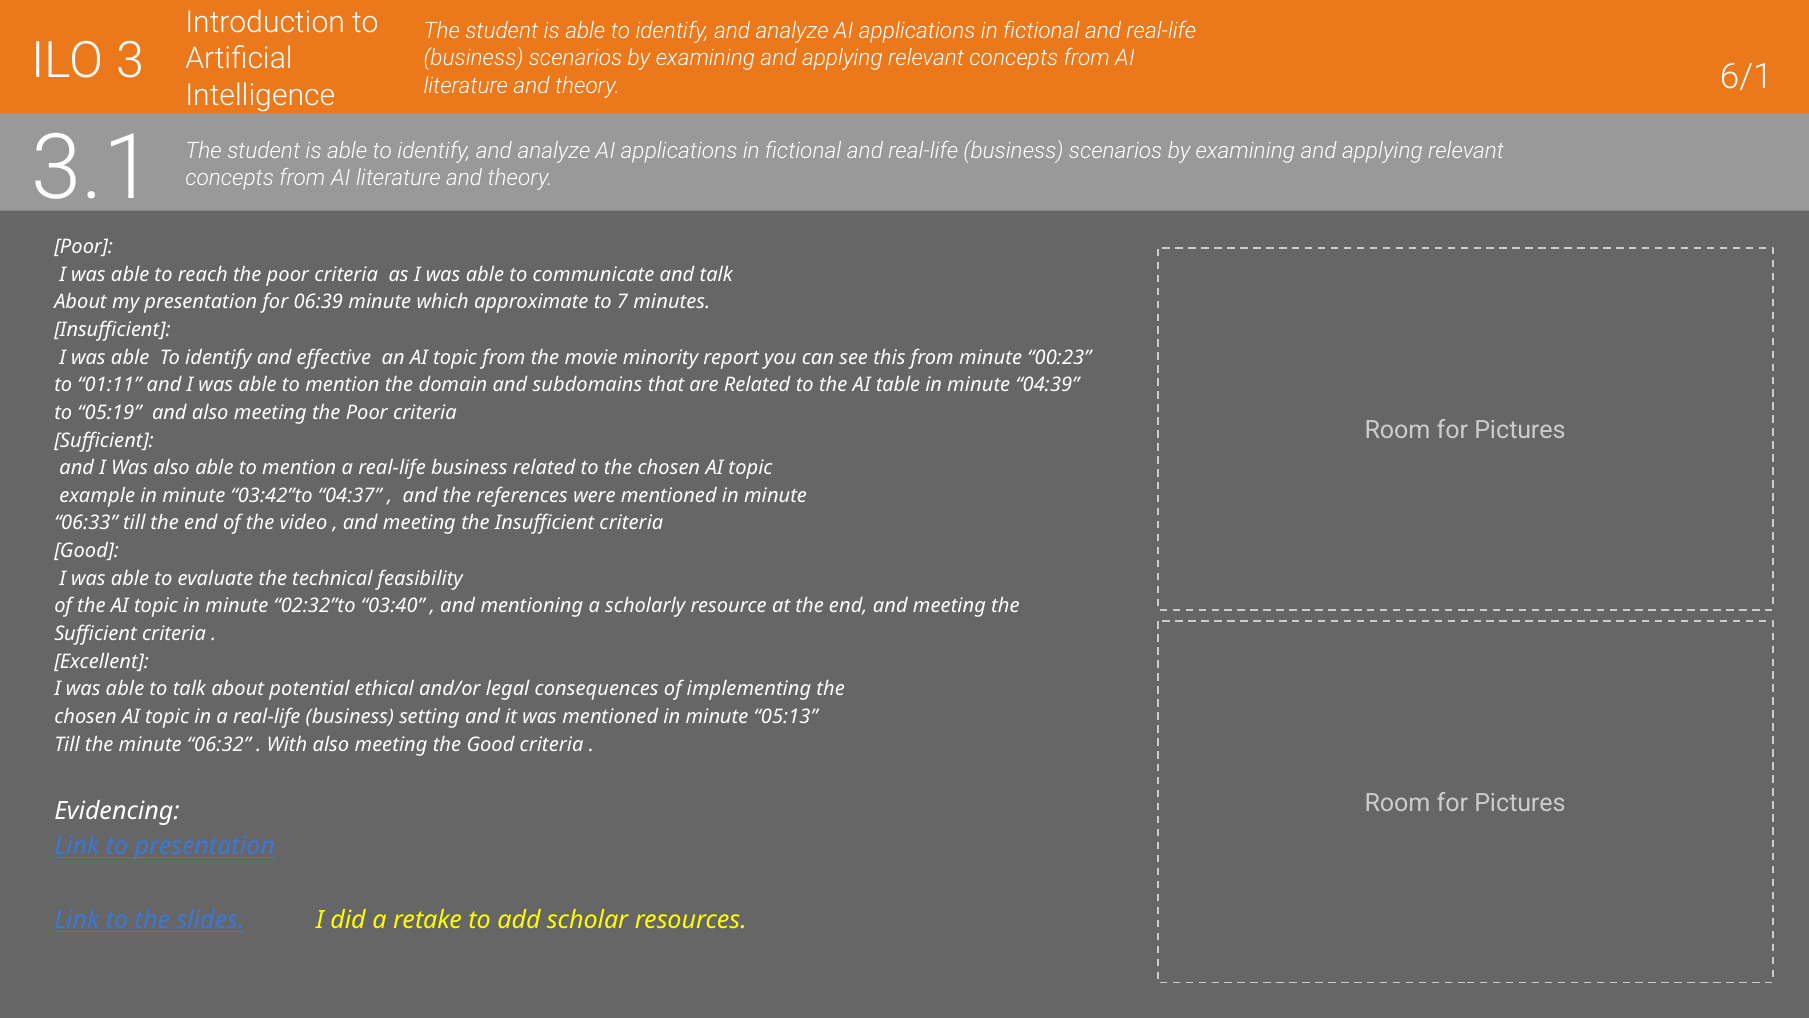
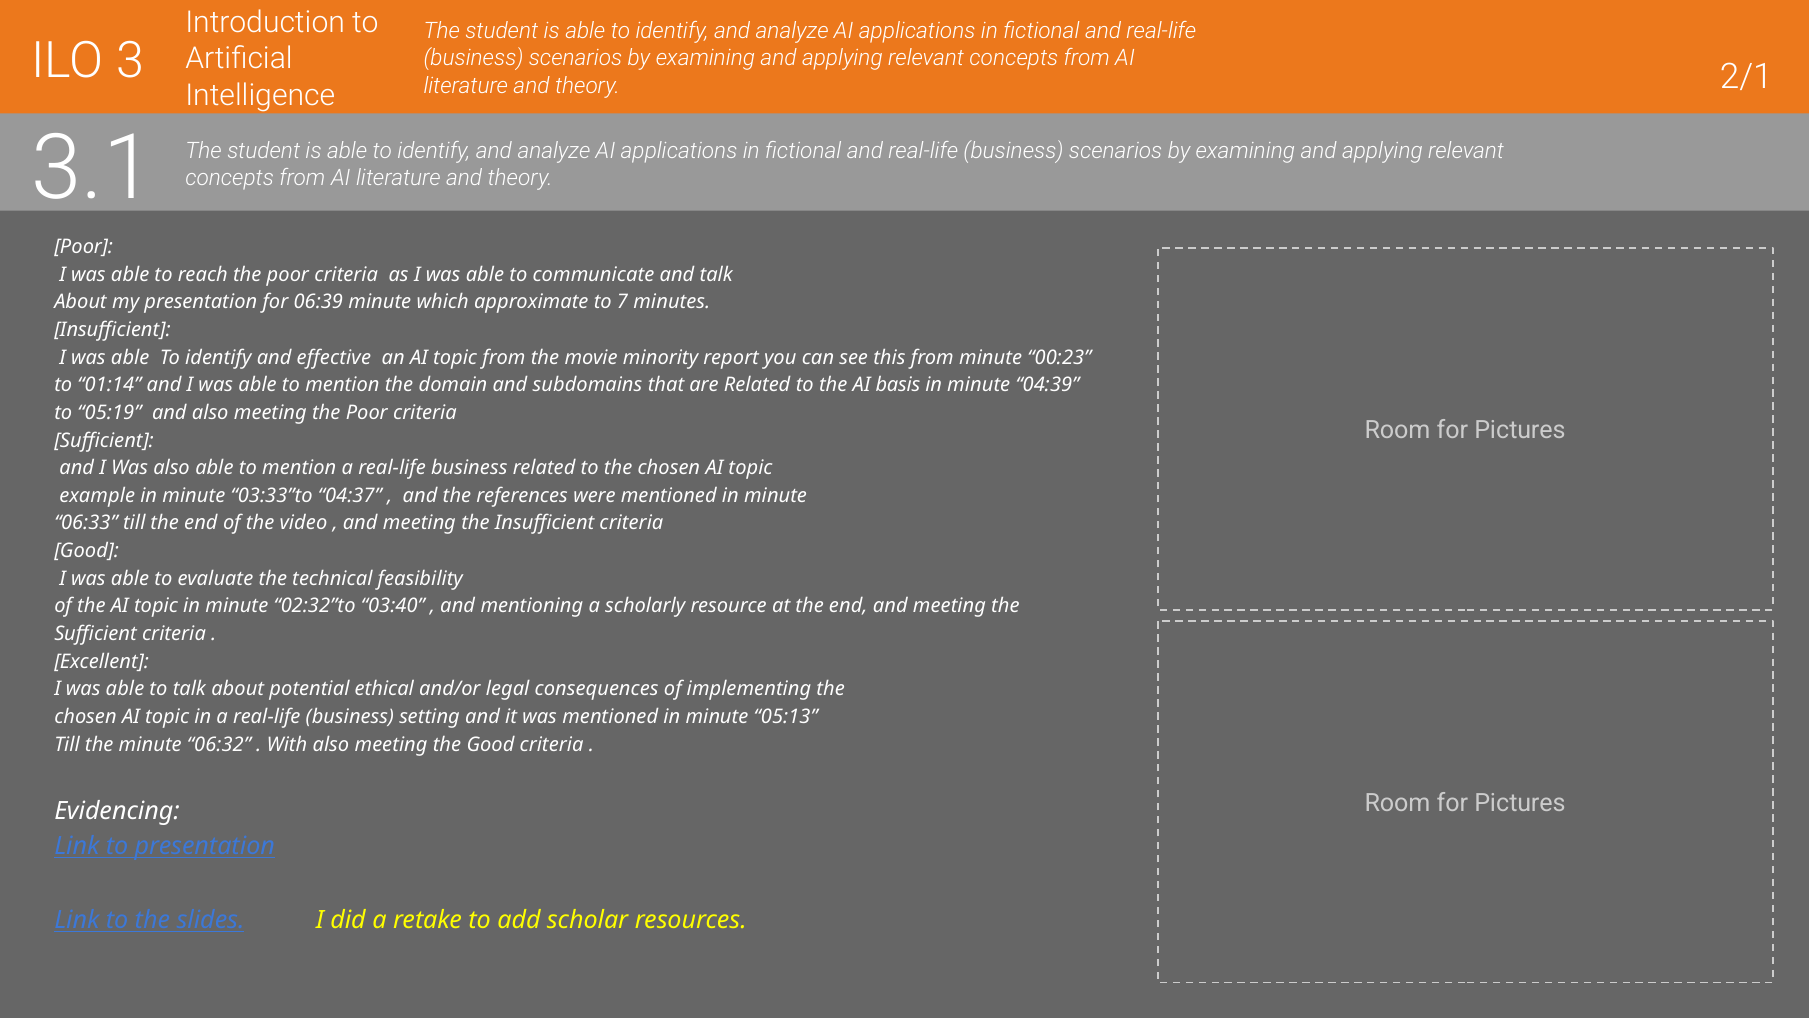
6/1: 6/1 -> 2/1 (1746, 77)
01:11: 01:11 -> 01:14 (109, 385)
table: table -> basis (898, 385)
03:42”to: 03:42”to -> 03:33”to (272, 495)
